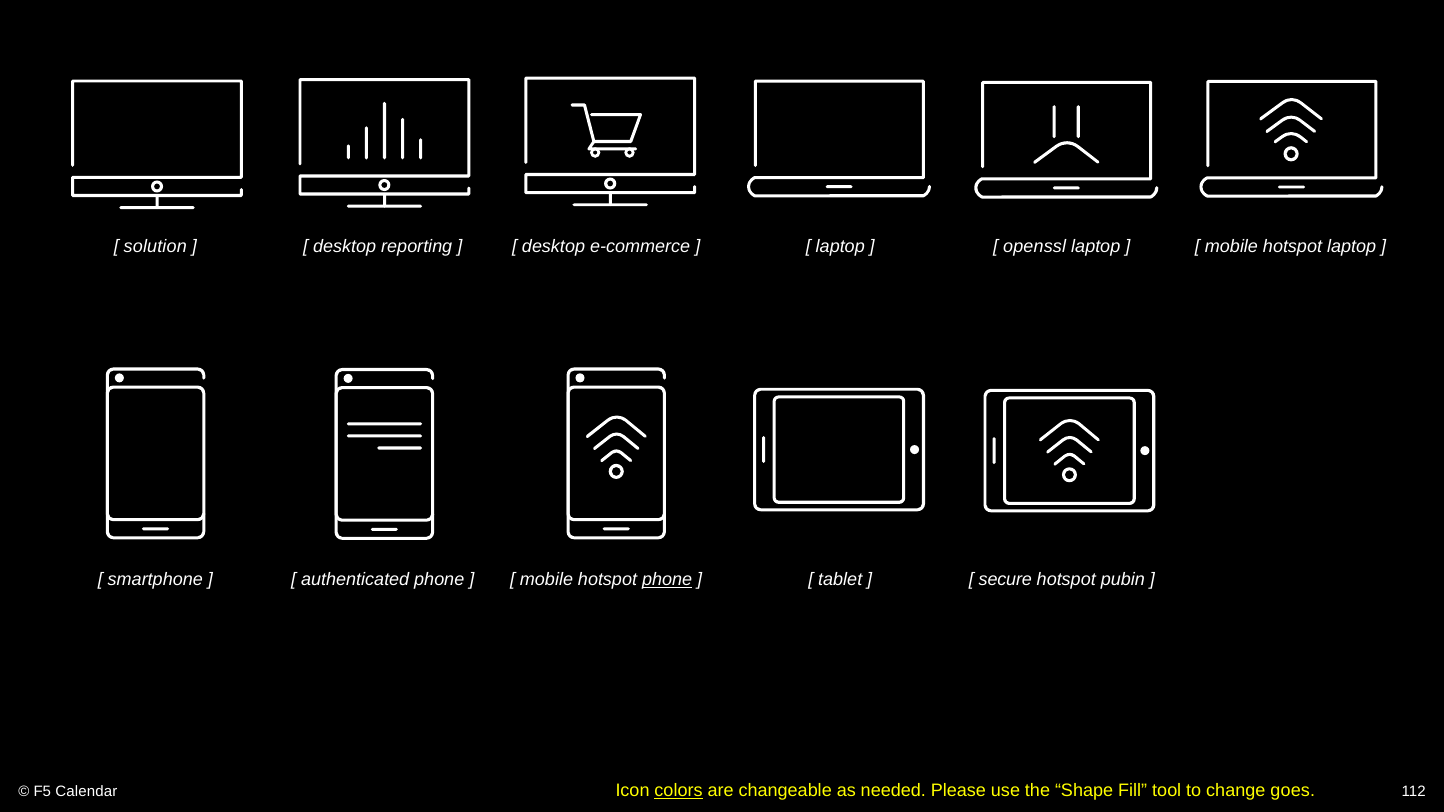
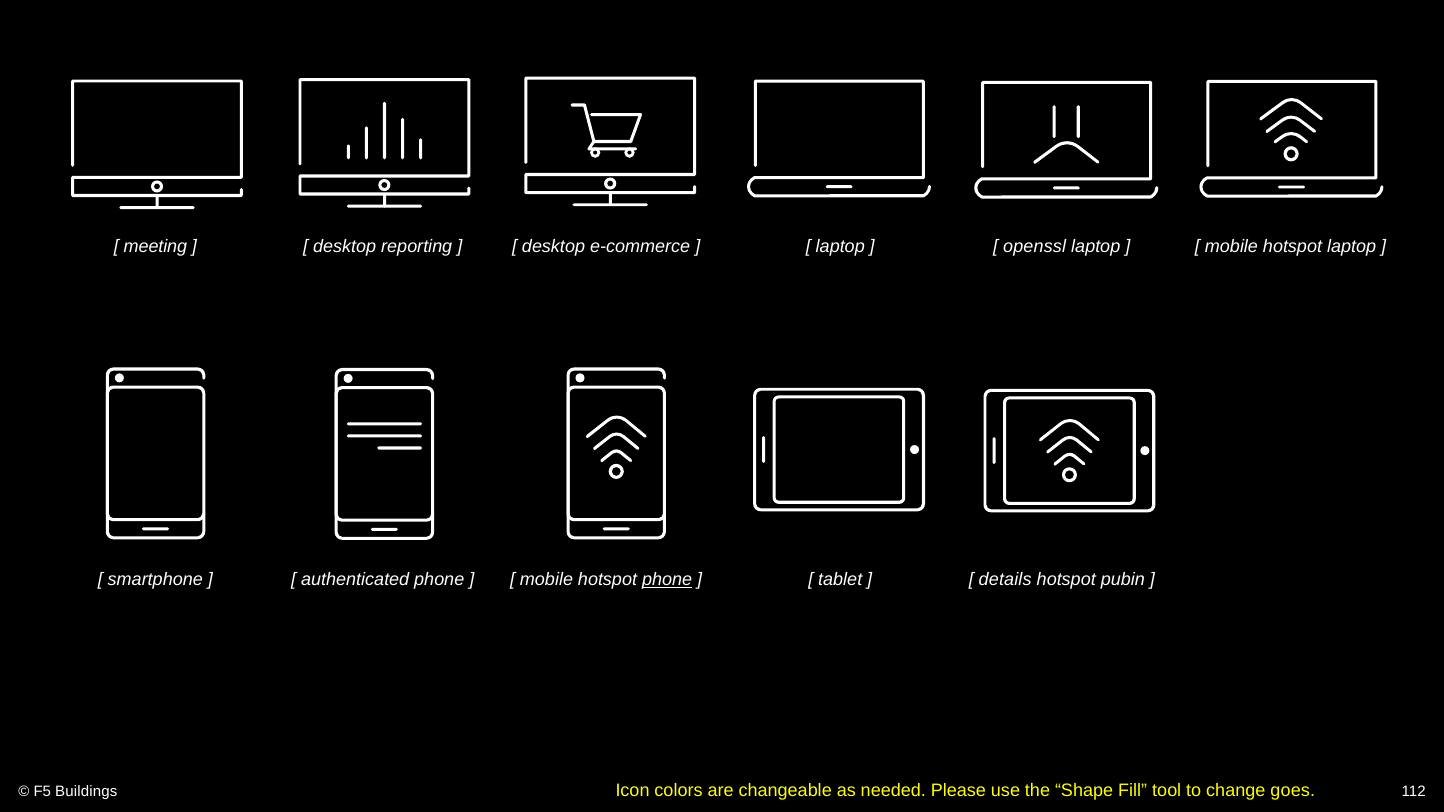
solution: solution -> meeting (155, 246)
secure: secure -> details (1005, 580)
colors underline: present -> none (679, 791)
Calendar: Calendar -> Buildings (86, 792)
